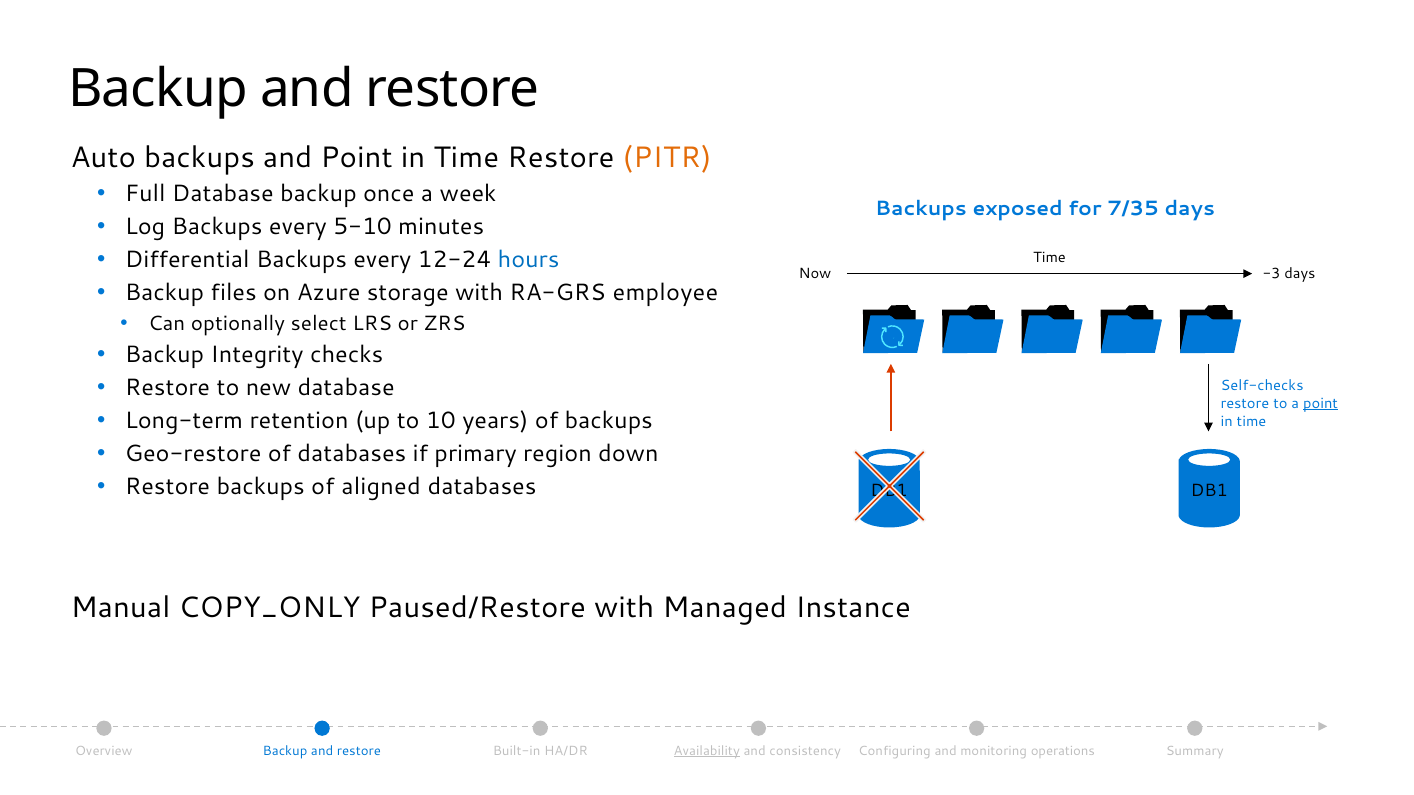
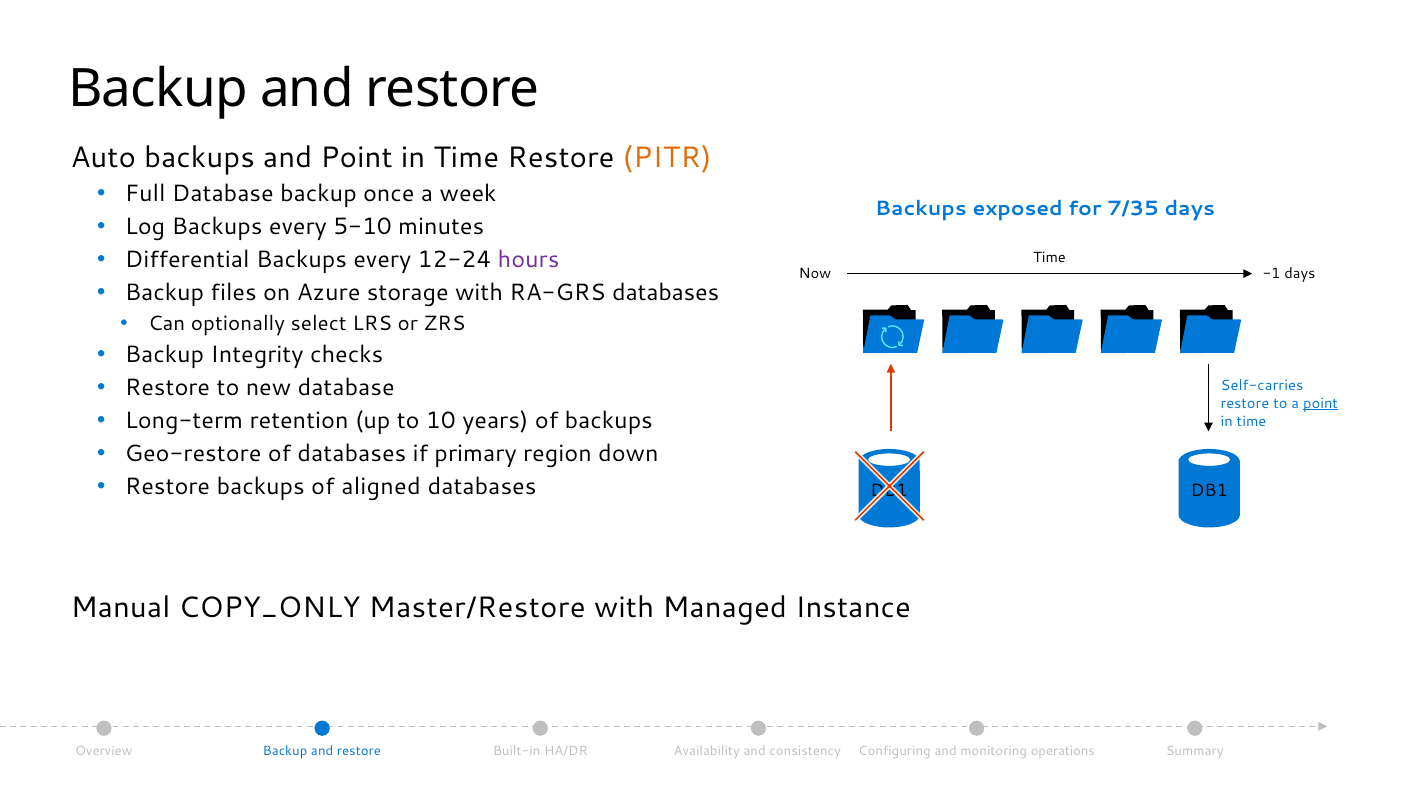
hours colour: blue -> purple (529, 260)
-3: -3 -> -1 (1272, 274)
RA-GRS employee: employee -> databases (666, 293)
Self-checks: Self-checks -> Self-carries (1262, 386)
Paused/Restore: Paused/Restore -> Master/Restore (477, 608)
Availability underline: present -> none (707, 751)
